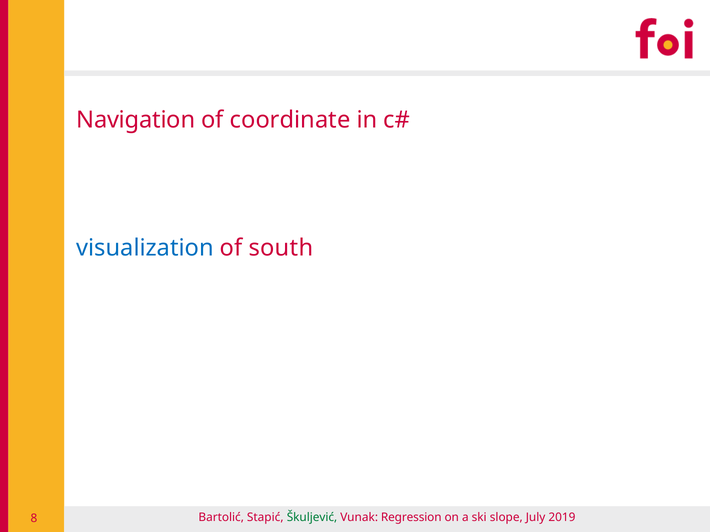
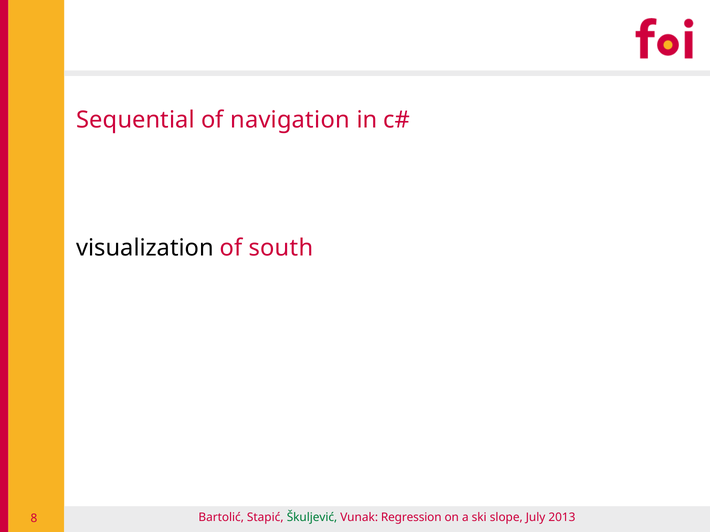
Navigation: Navigation -> Sequential (136, 120)
coordinate: coordinate -> navigation (290, 120)
visualization colour: blue -> black (145, 248)
2019: 2019 -> 2013 (562, 518)
